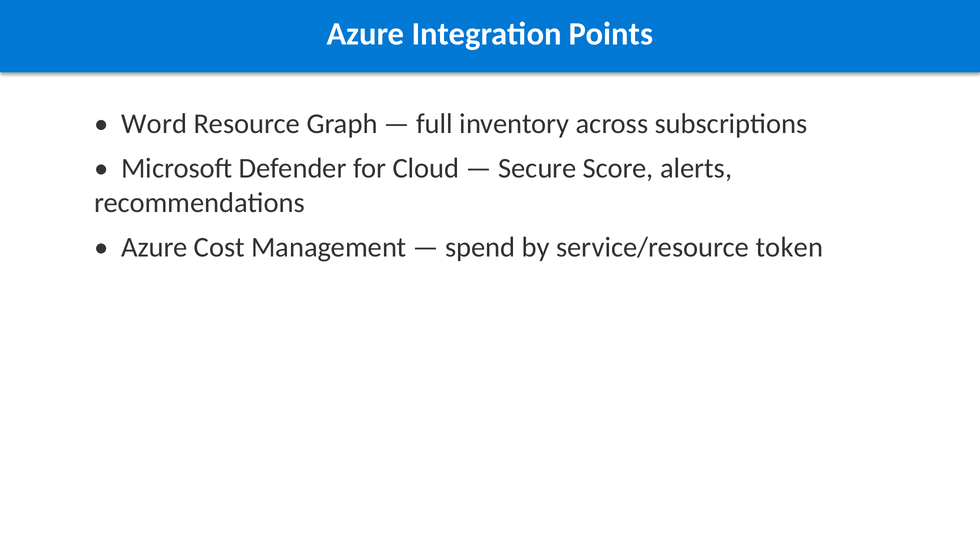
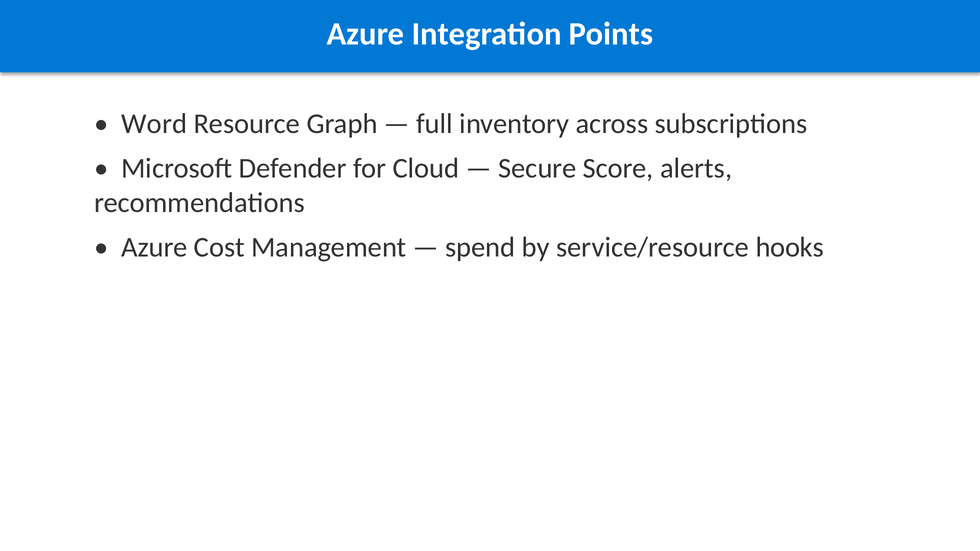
token: token -> hooks (790, 247)
